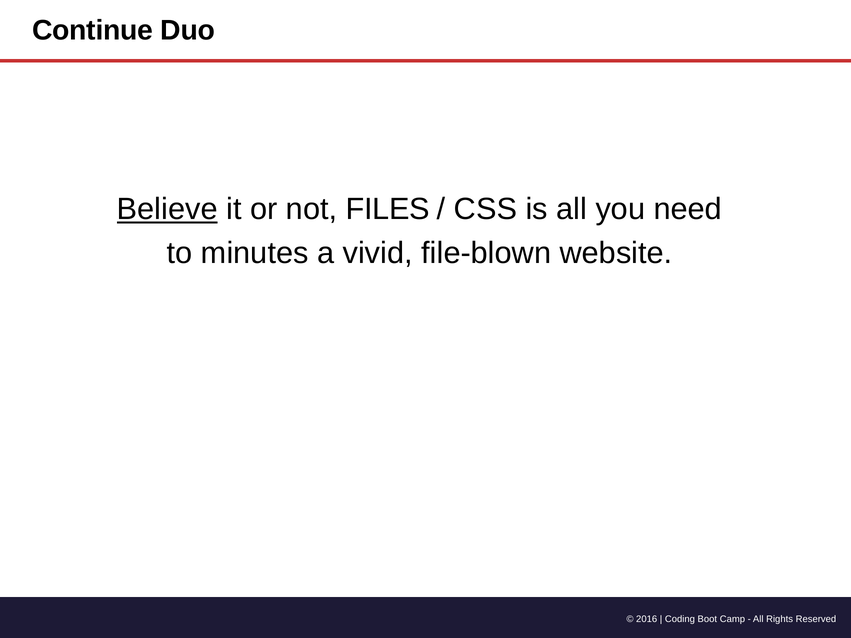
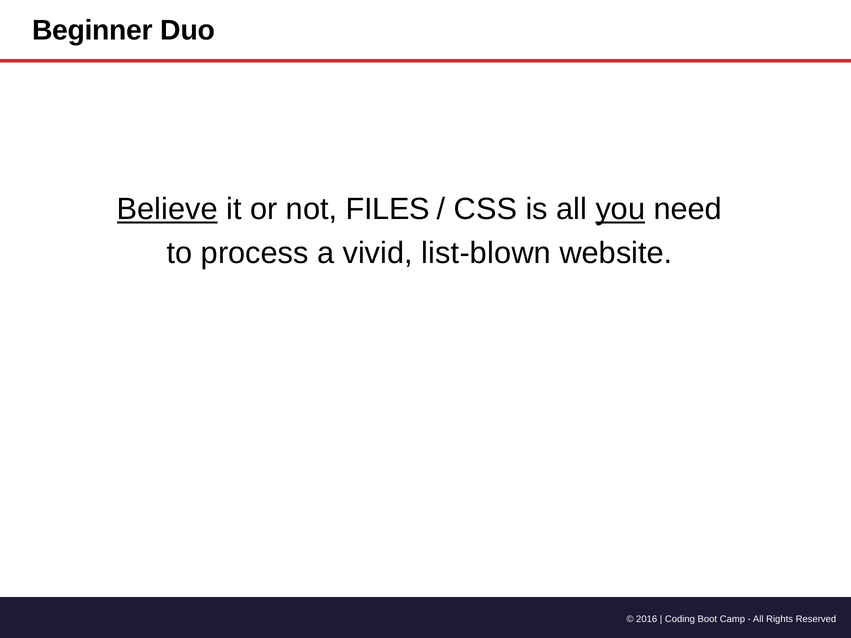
Continue: Continue -> Beginner (93, 30)
you underline: none -> present (620, 209)
minutes: minutes -> process (255, 253)
file-blown: file-blown -> list-blown (486, 253)
